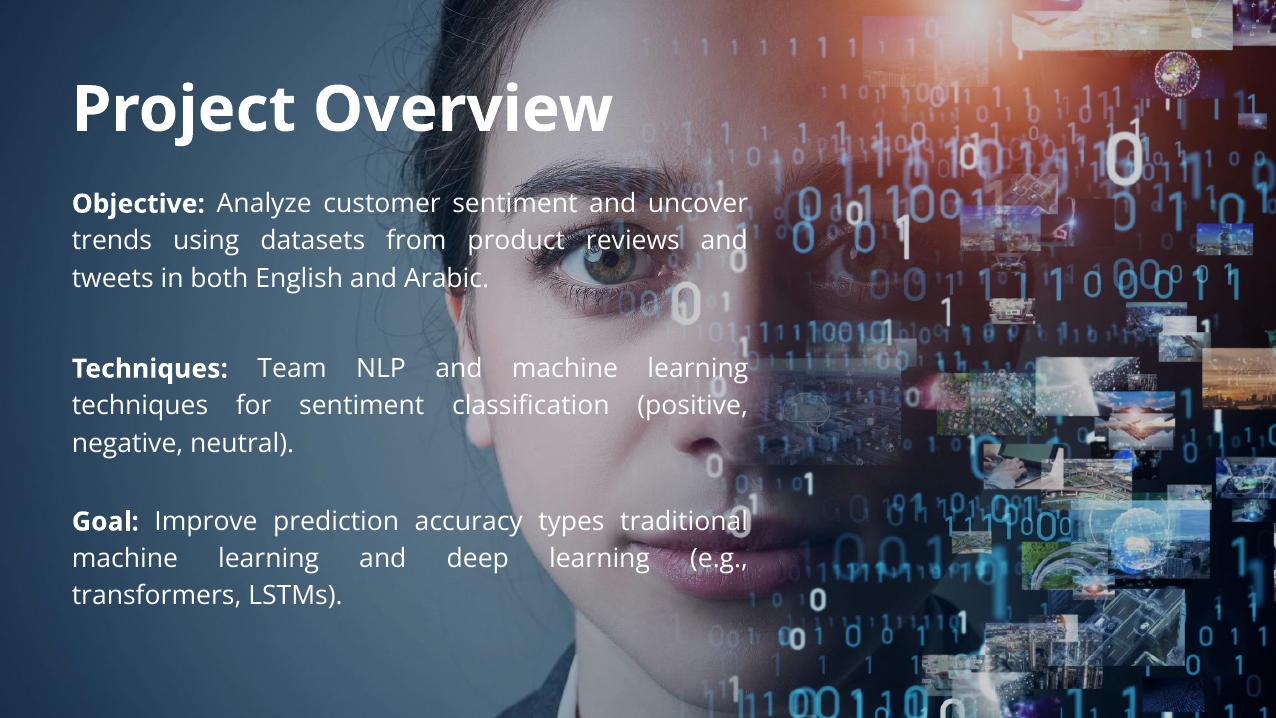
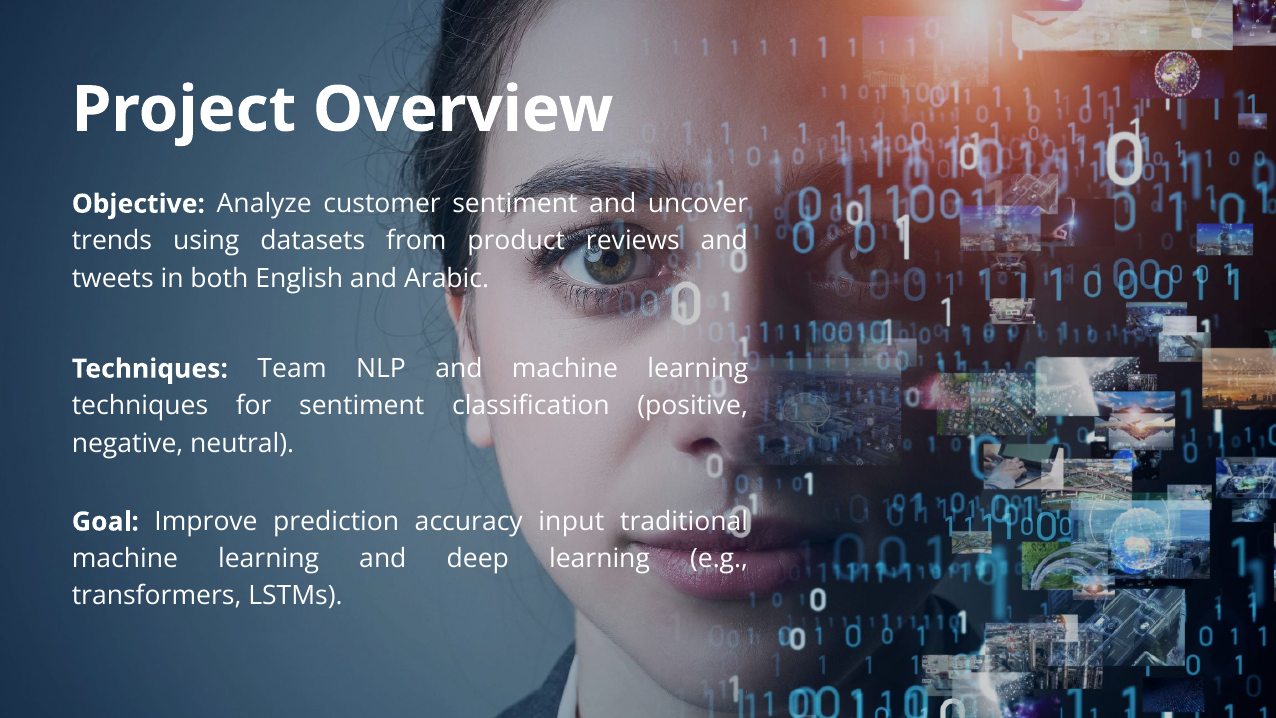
types: types -> input (571, 522)
